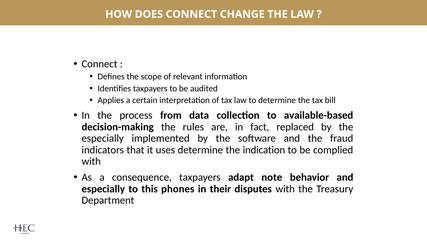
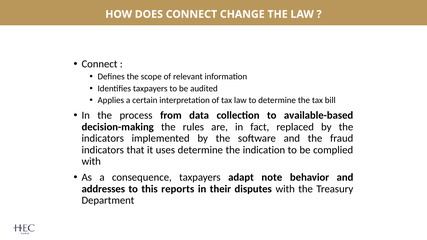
especially: especially -> indicators (103, 139)
especially: especially -> addresses (103, 189)
phones: phones -> reports (178, 189)
